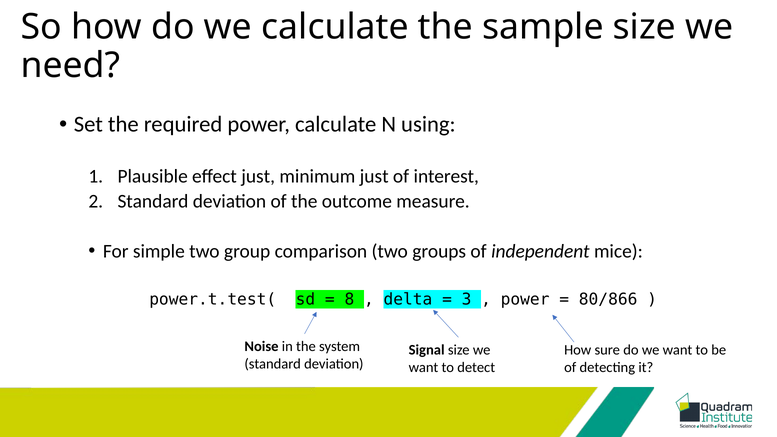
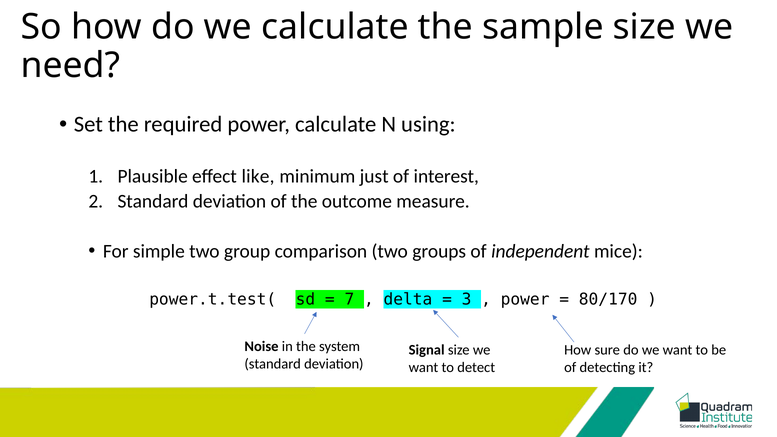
effect just: just -> like (258, 176)
8: 8 -> 7 (349, 300)
80/866: 80/866 -> 80/170 (608, 300)
